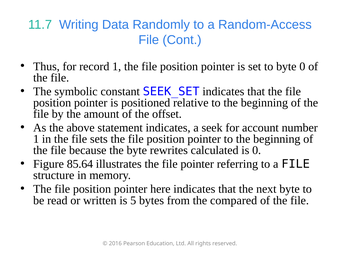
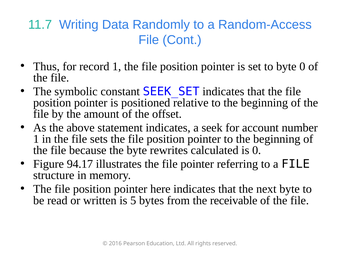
85.64: 85.64 -> 94.17 (80, 164)
compared: compared -> receivable (234, 200)
